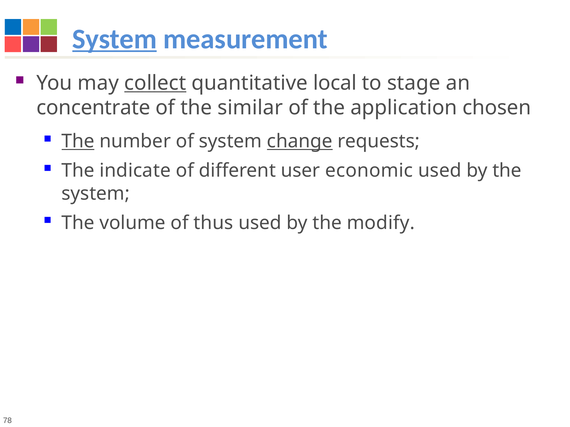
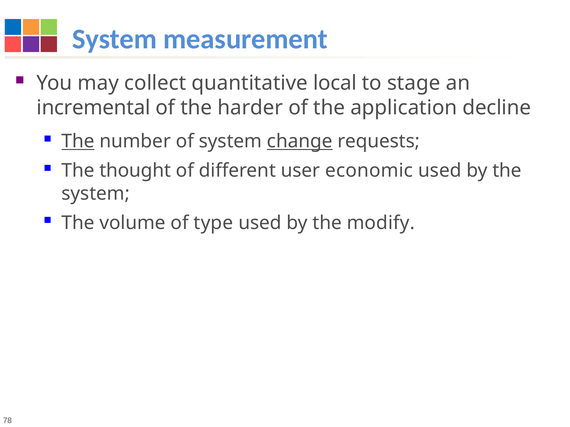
System underline: present -> none (115, 39)
collect underline: present -> none (155, 83)
concentrate: concentrate -> incremental (93, 108)
similar: similar -> harder (250, 108)
chosen: chosen -> decline (497, 108)
indicate: indicate -> thought (135, 171)
thus: thus -> type (213, 223)
